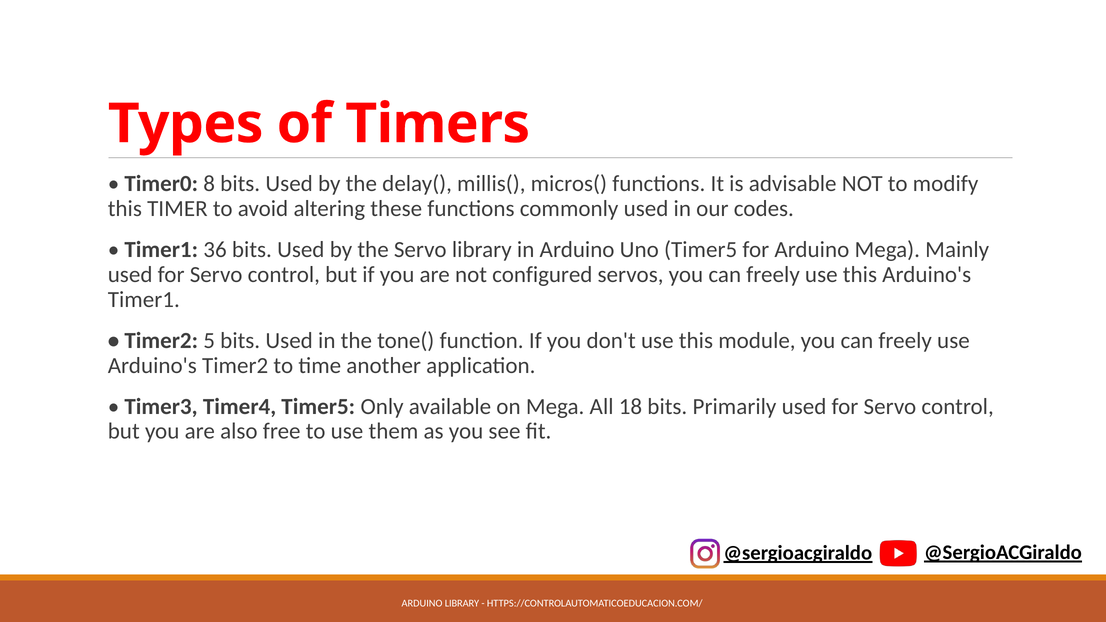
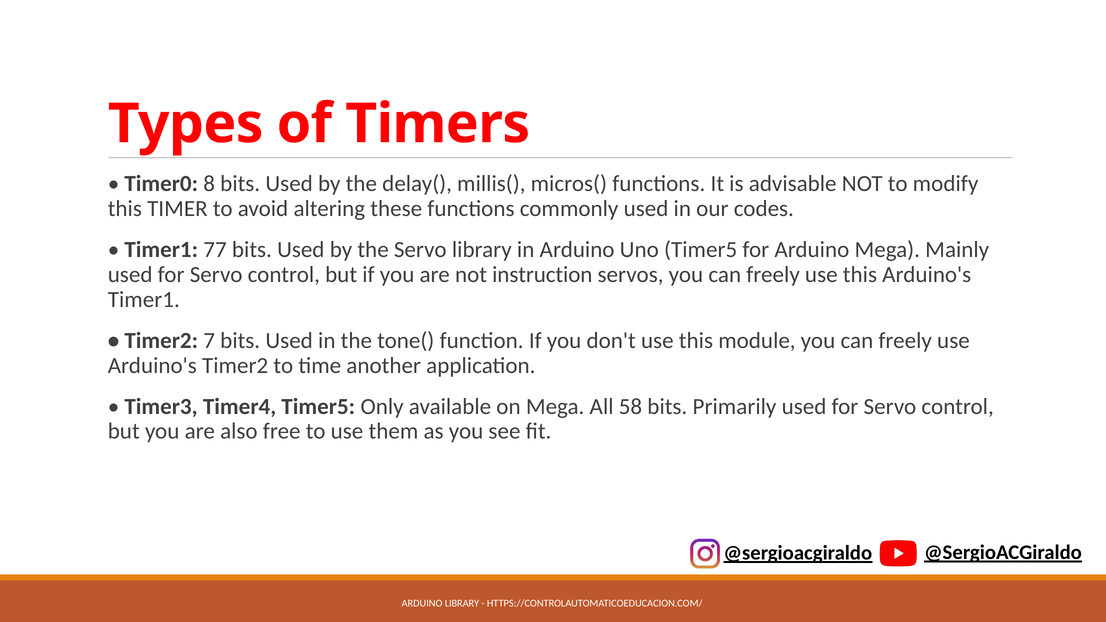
36: 36 -> 77 (215, 250)
configured: configured -> instruction (542, 275)
5: 5 -> 7 (209, 341)
18: 18 -> 58 (630, 406)
